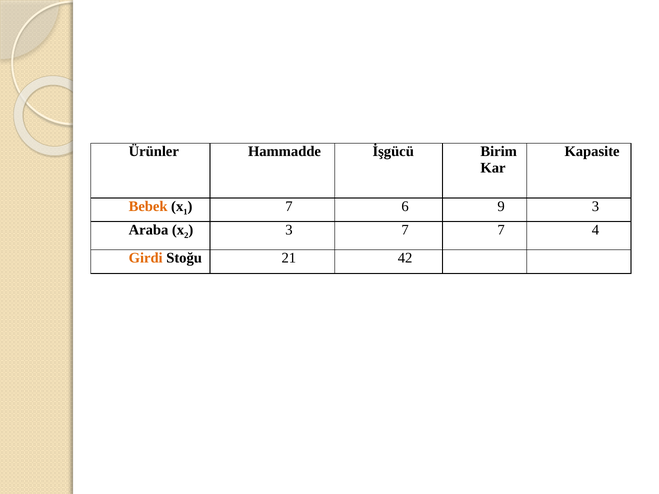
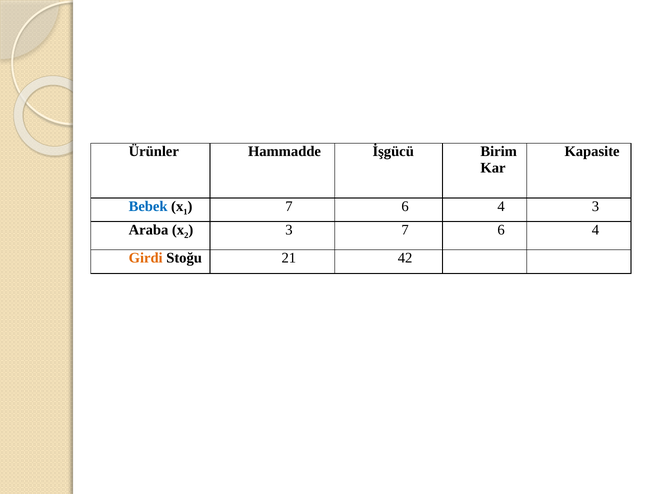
Bebek colour: orange -> blue (148, 206)
9: 9 -> 4 (501, 206)
3 7 7: 7 -> 6 (501, 230)
